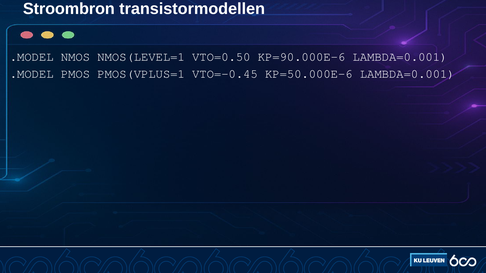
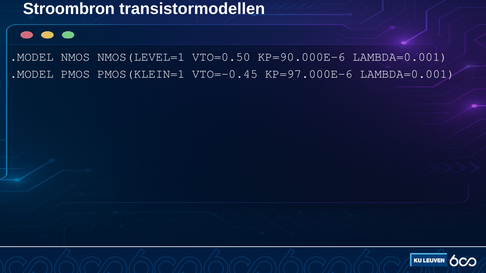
PMOS(VPLUS=1: PMOS(VPLUS=1 -> PMOS(KLEIN=1 (141, 74)
KP=50.000E-6: KP=50.000E-6 -> KP=97.000E-6 (309, 74)
